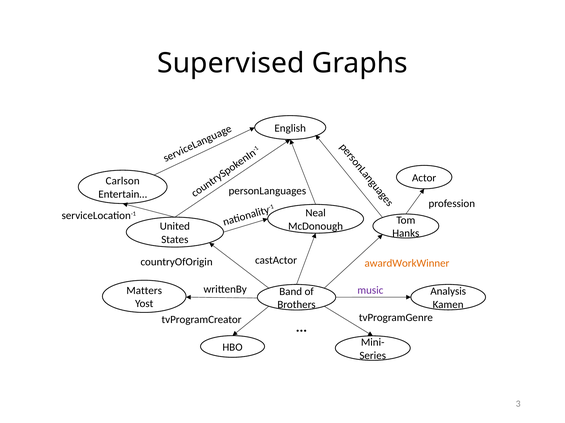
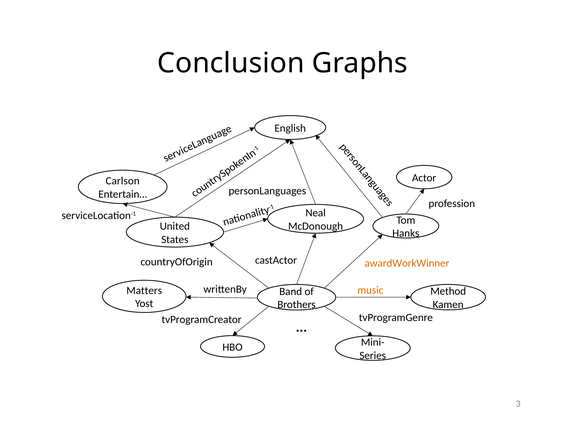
Supervised: Supervised -> Conclusion (231, 63)
music colour: purple -> orange (370, 291)
Analysis: Analysis -> Method (448, 292)
